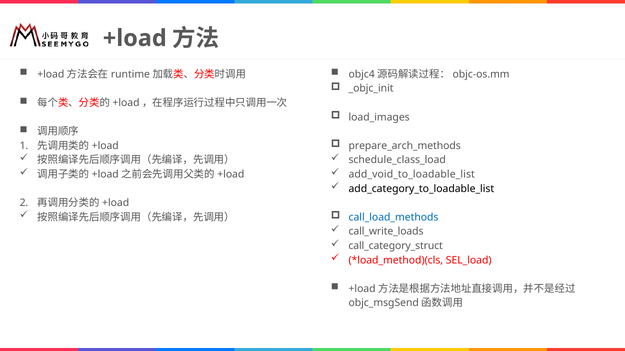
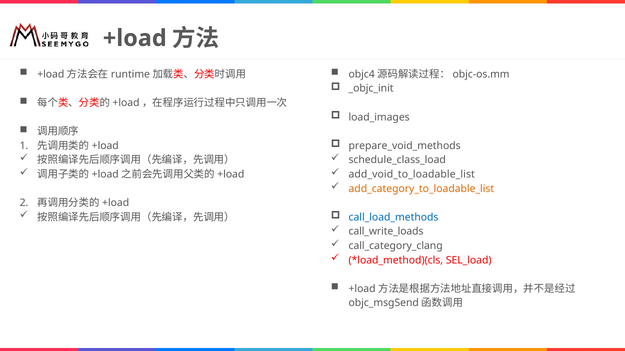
prepare_arch_methods: prepare_arch_methods -> prepare_void_methods (405, 146)
add_category_to_loadable_list colour: black -> orange (421, 189)
call_category_struct: call_category_struct -> call_category_clang (396, 246)
